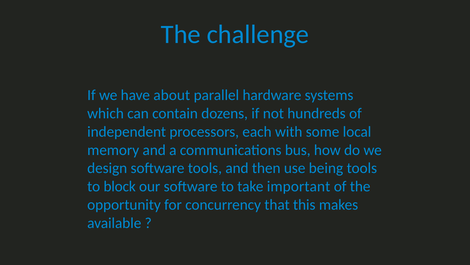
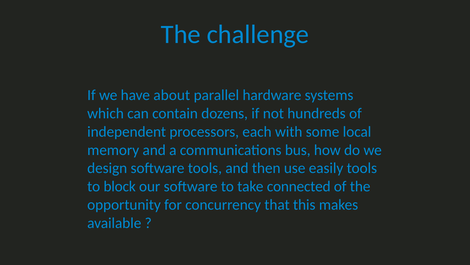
being: being -> easily (326, 168)
important: important -> connected (299, 186)
